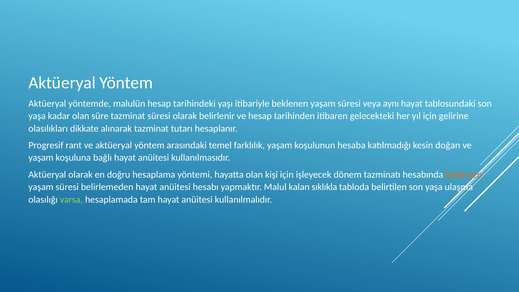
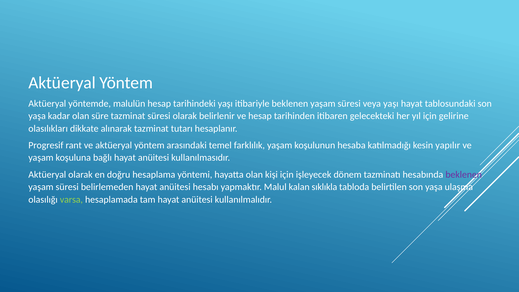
veya aynı: aynı -> yaşı (391, 103)
doğan: doğan -> yapılır (448, 145)
beklenen colour: orange -> purple (464, 175)
